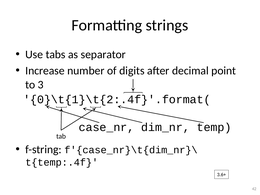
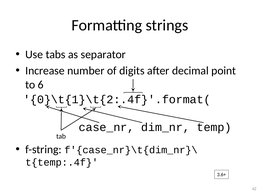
3: 3 -> 6 (41, 85)
